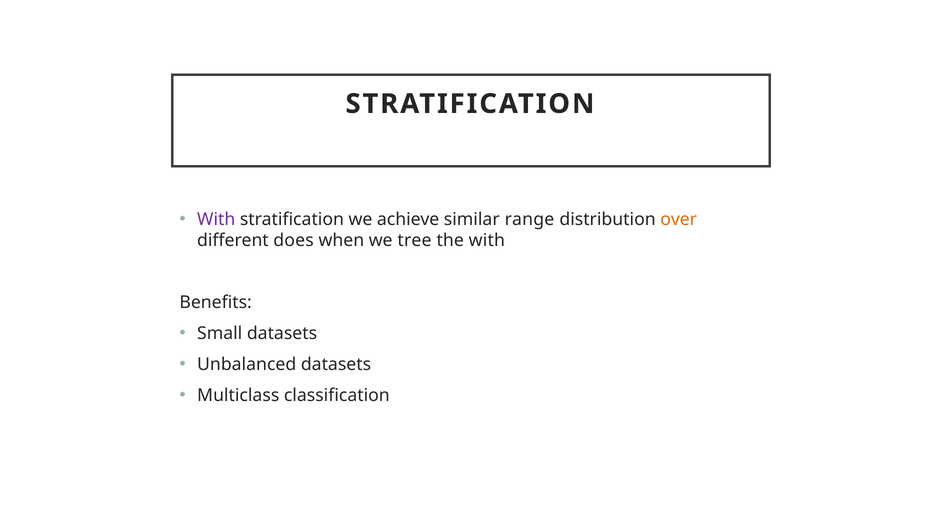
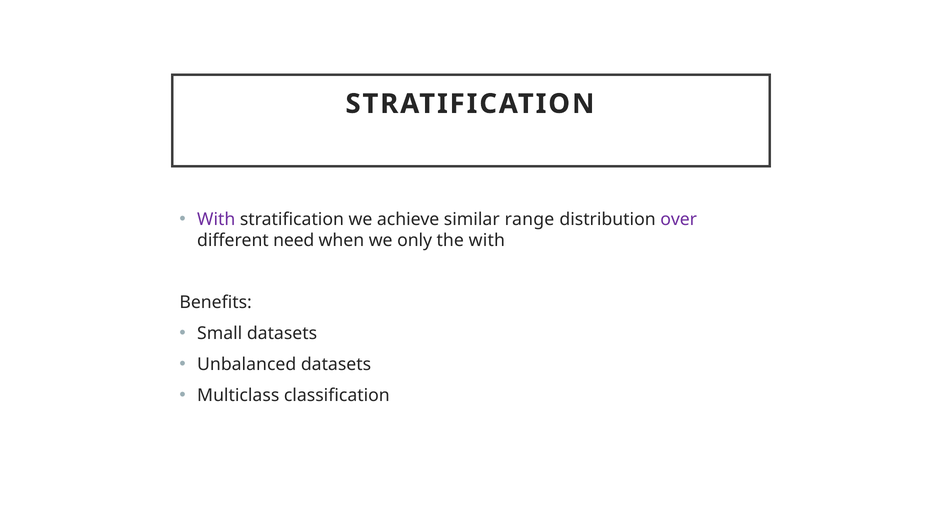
over colour: orange -> purple (679, 219)
does: does -> need (294, 240)
tree: tree -> only (415, 240)
